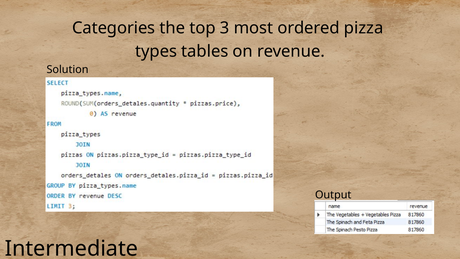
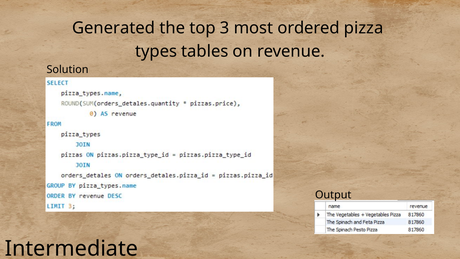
Categories: Categories -> Generated (114, 28)
